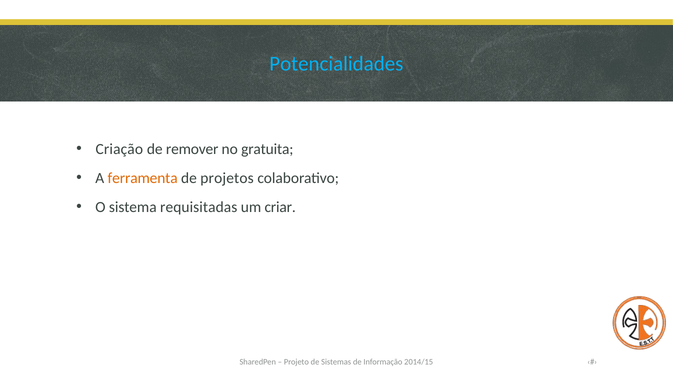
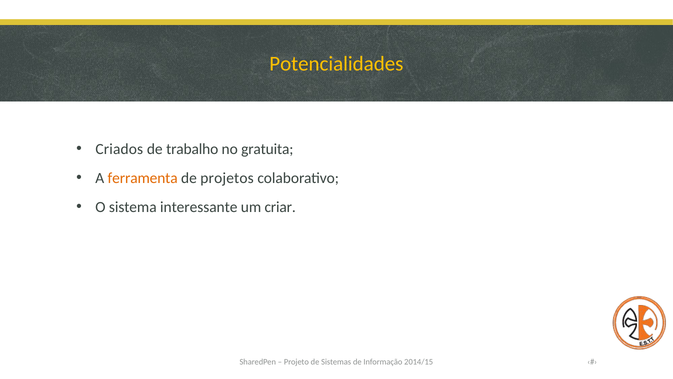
Potencialidades colour: light blue -> yellow (336, 64)
Criação: Criação -> Criados (119, 149)
remover: remover -> trabalho (192, 149)
requisitadas: requisitadas -> interessante (199, 207)
